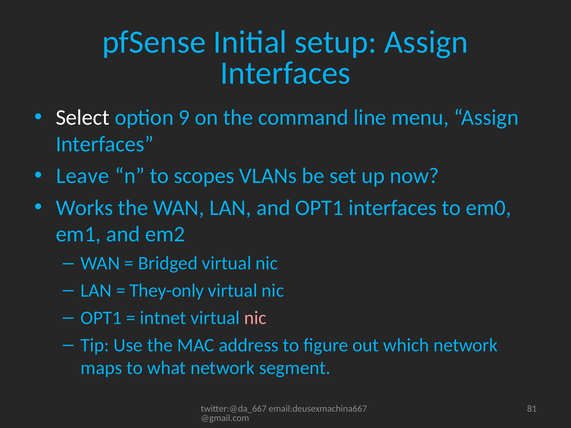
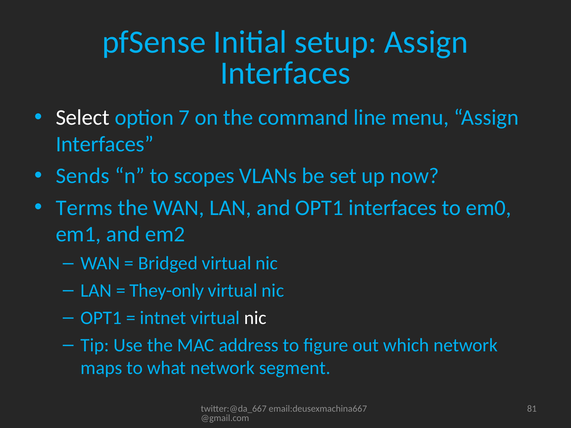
9: 9 -> 7 (184, 118)
Leave: Leave -> Sends (83, 176)
Works: Works -> Terms (84, 208)
nic colour: pink -> white (255, 318)
